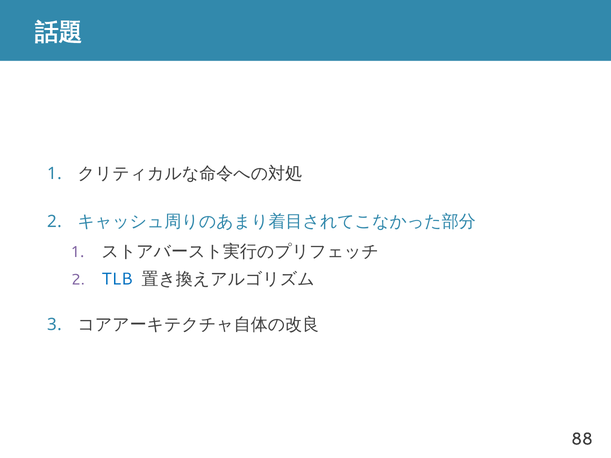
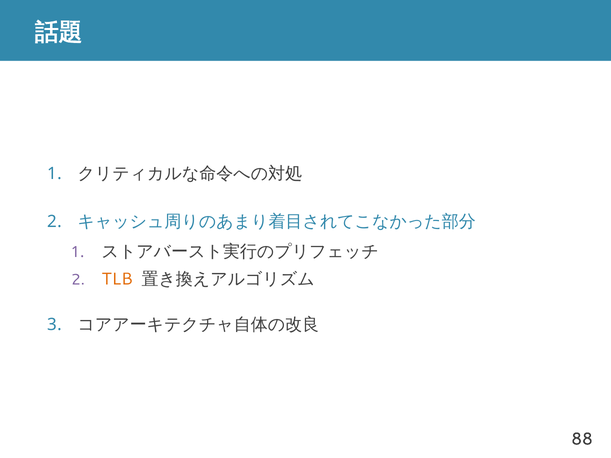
TLB colour: blue -> orange (117, 279)
